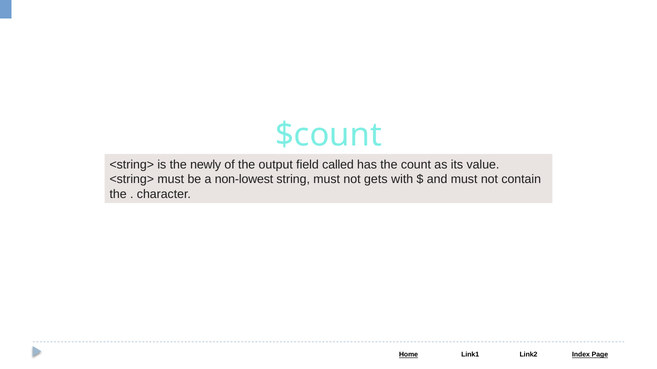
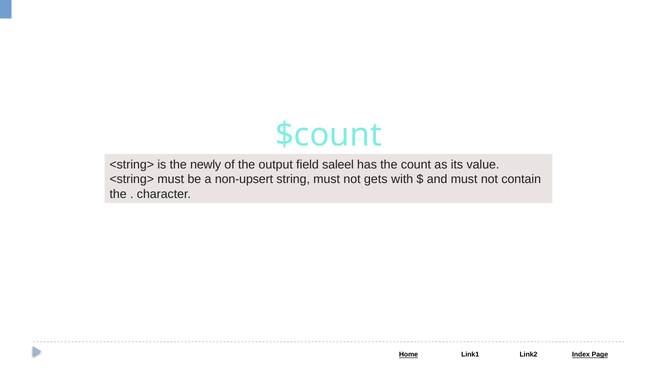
called: called -> saleel (338, 165)
non-lowest: non-lowest -> non-upsert (244, 180)
